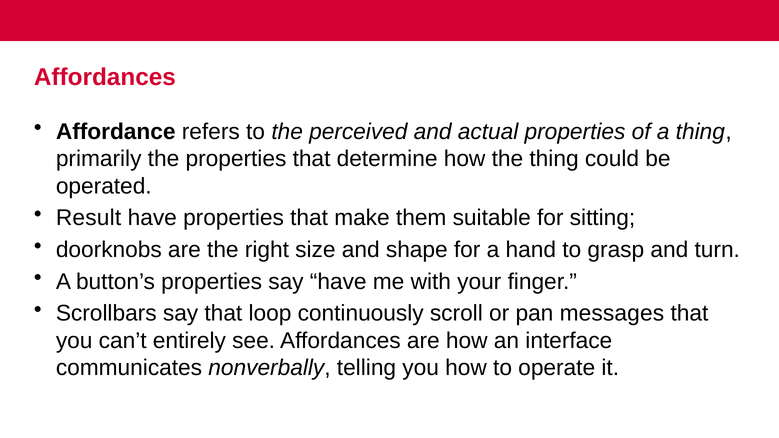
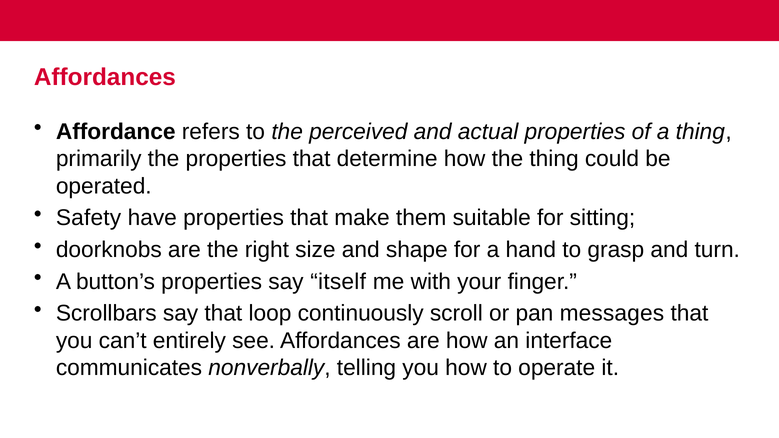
Result: Result -> Safety (89, 218)
say have: have -> itself (338, 282)
